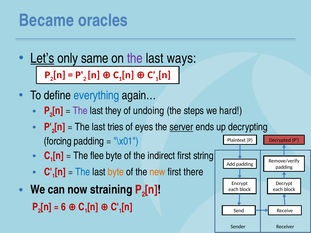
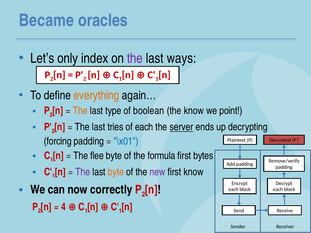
Let’s underline: present -> none (42, 58)
same: same -> index (95, 58)
everything colour: blue -> orange (96, 96)
The colour: purple -> orange (80, 111)
they: they -> type (113, 111)
undoing: undoing -> boolean (149, 111)
the steps: steps -> know (194, 111)
hard: hard -> point (231, 111)
of eyes: eyes -> each (144, 127)
indirect: indirect -> formula (161, 156)
string: string -> bytes (203, 156)
The colour: blue -> purple (83, 172)
new colour: orange -> purple (157, 172)
first there: there -> know (193, 172)
straining: straining -> correctly (111, 190)
6: 6 -> 4 (64, 207)
